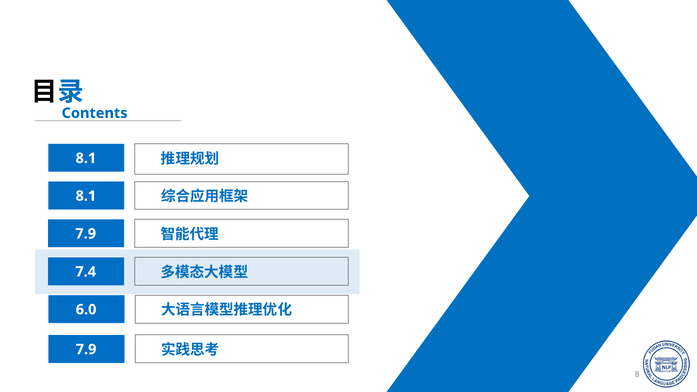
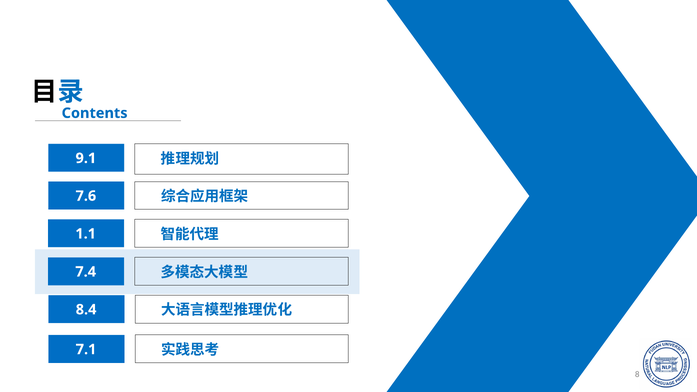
8.1: 8.1 -> 9.1 (86, 158)
8.1: 8.1 -> 7.6 (86, 196)
7.9: 7.9 -> 1.1 (86, 234)
6.0: 6.0 -> 8.4 (86, 310)
7.9: 7.9 -> 7.1 (86, 349)
